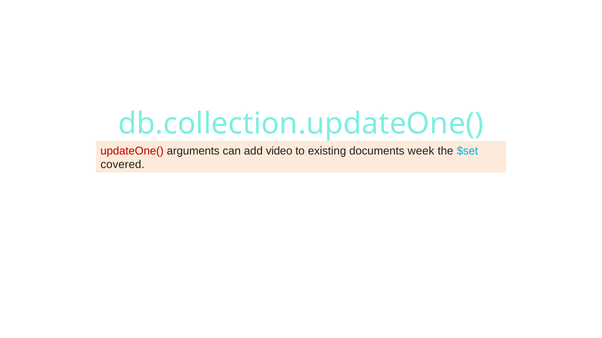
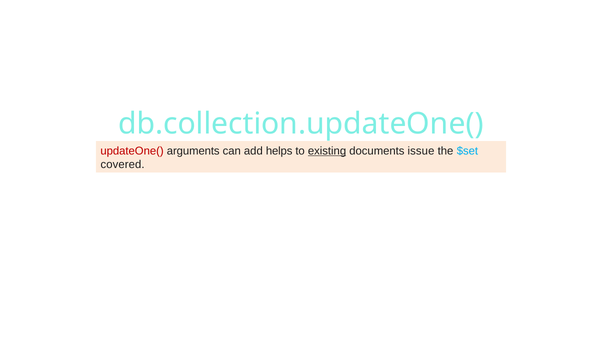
video: video -> helps (279, 151)
existing underline: none -> present (327, 151)
week: week -> issue (421, 151)
